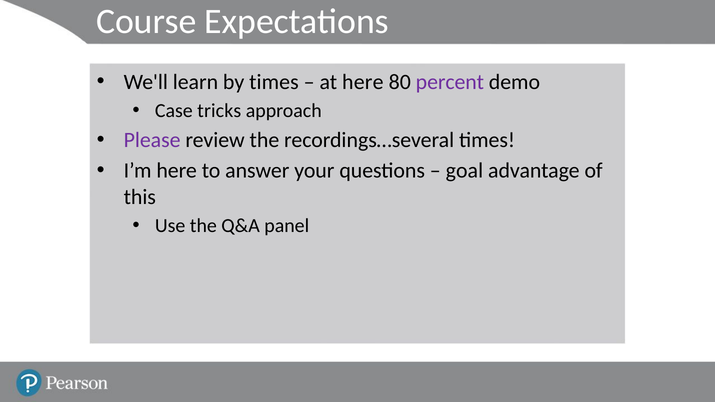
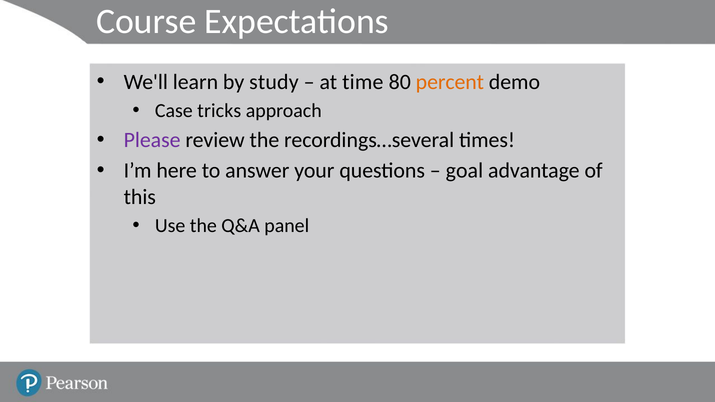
by times: times -> study (274, 82)
at here: here -> time (363, 82)
percent colour: purple -> orange (450, 82)
